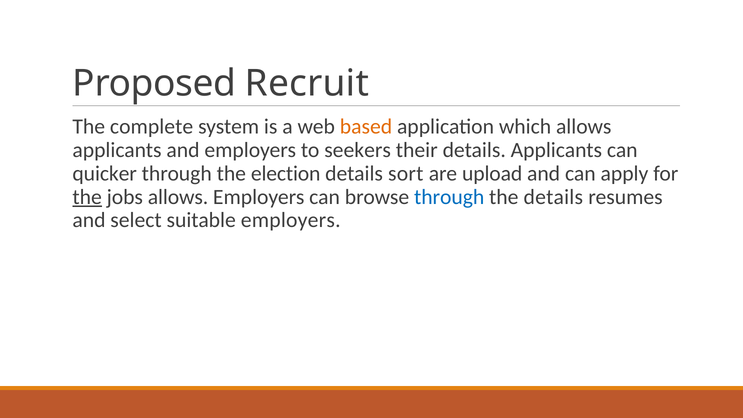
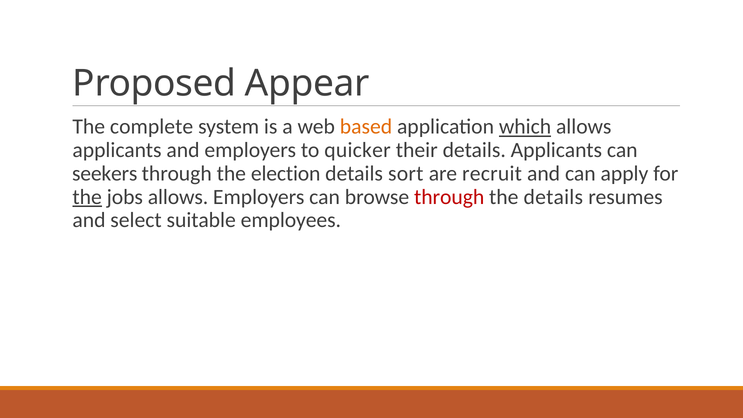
Recruit: Recruit -> Appear (307, 83)
which underline: none -> present (525, 127)
seekers: seekers -> quicker (358, 150)
quicker: quicker -> seekers (105, 174)
upload: upload -> recruit (492, 174)
through colour: blue -> red (449, 197)
suitable employers: employers -> employees (291, 220)
